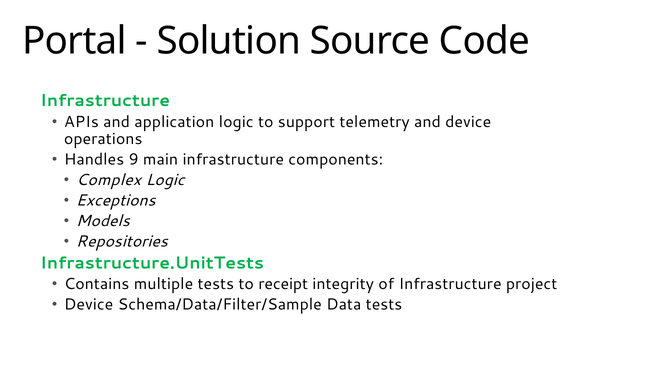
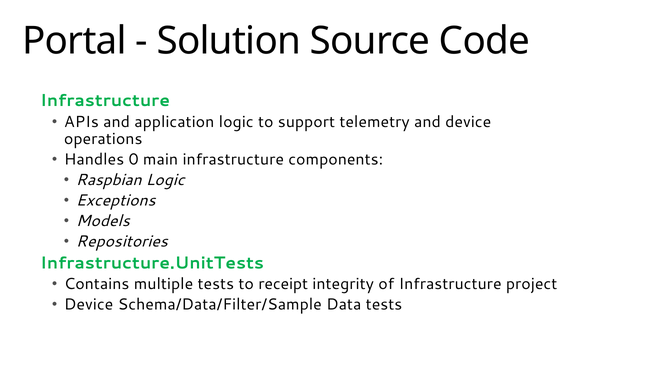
9: 9 -> 0 (134, 159)
Complex: Complex -> Raspbian (109, 180)
